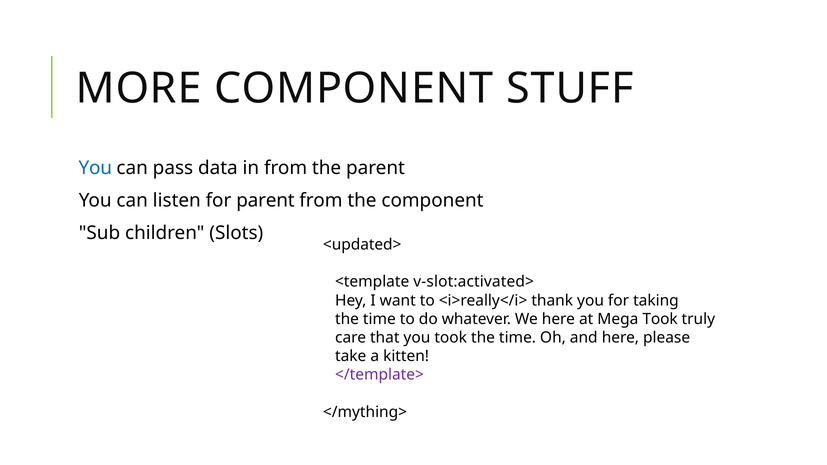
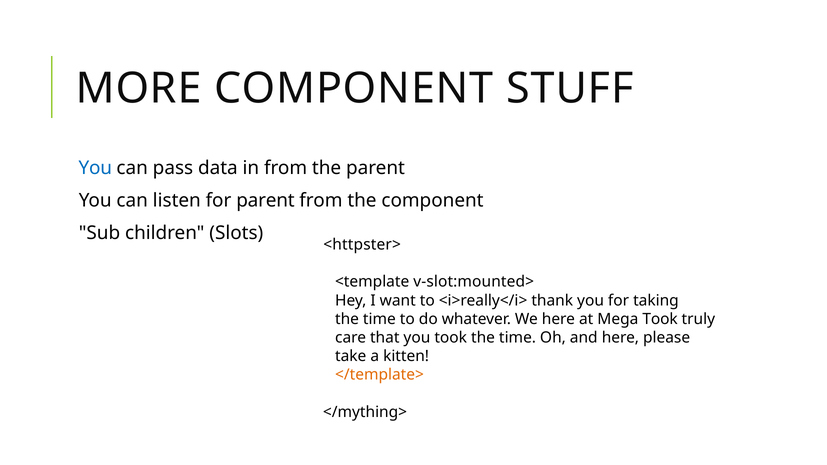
<updated>: <updated> -> <httpster> (362, 245)
v-slot:activated>: v-slot:activated> -> v-slot:mounted> (474, 282)
</template> colour: purple -> orange (379, 375)
